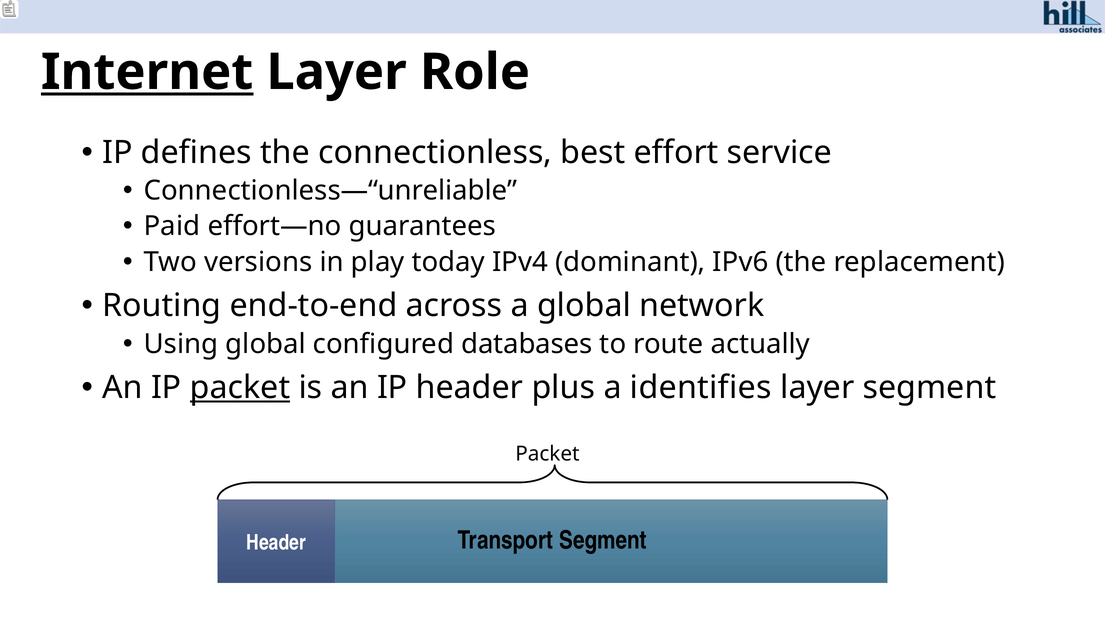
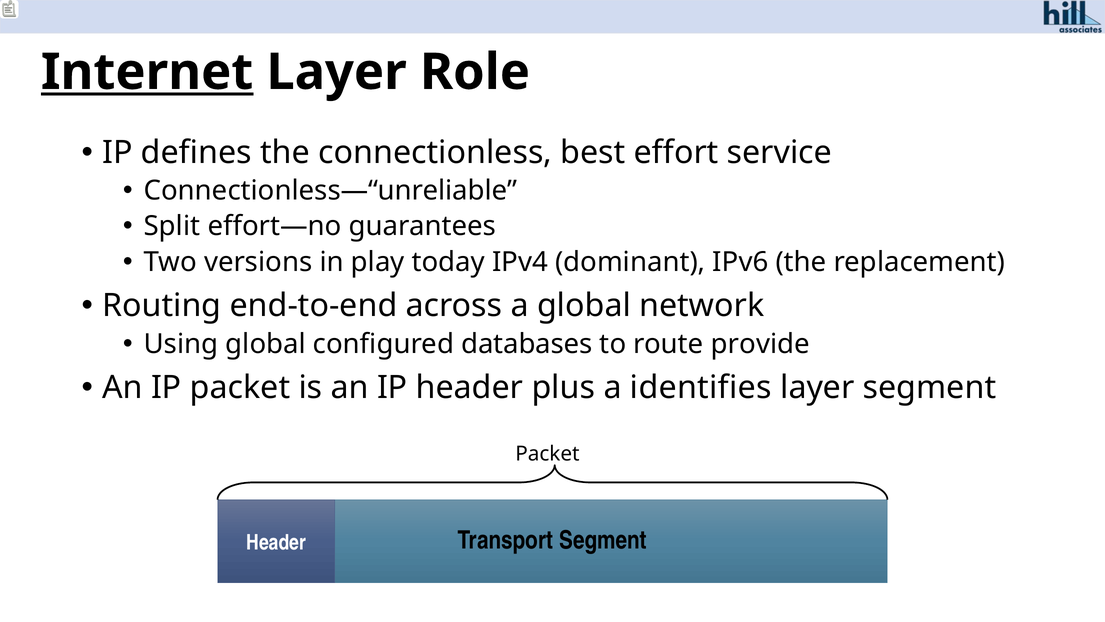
Paid: Paid -> Split (172, 226)
actually: actually -> provide (760, 344)
packet underline: present -> none (240, 388)
